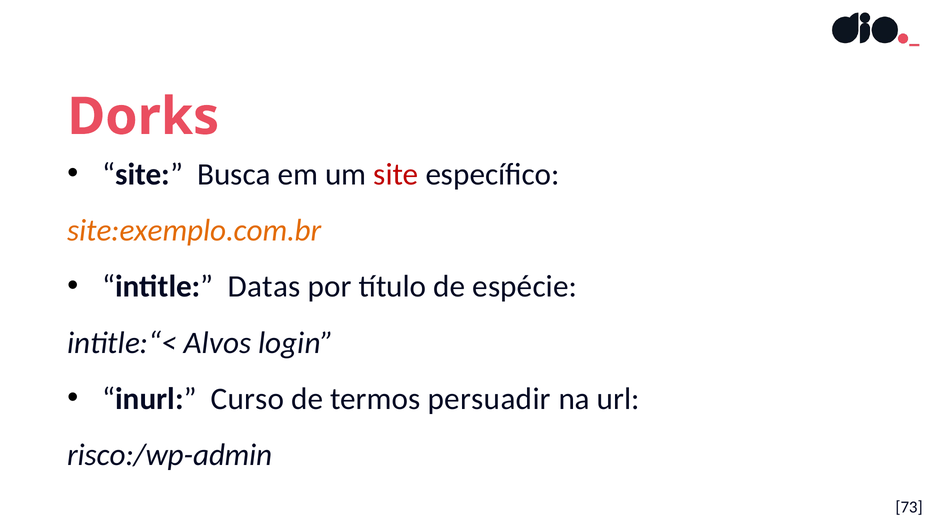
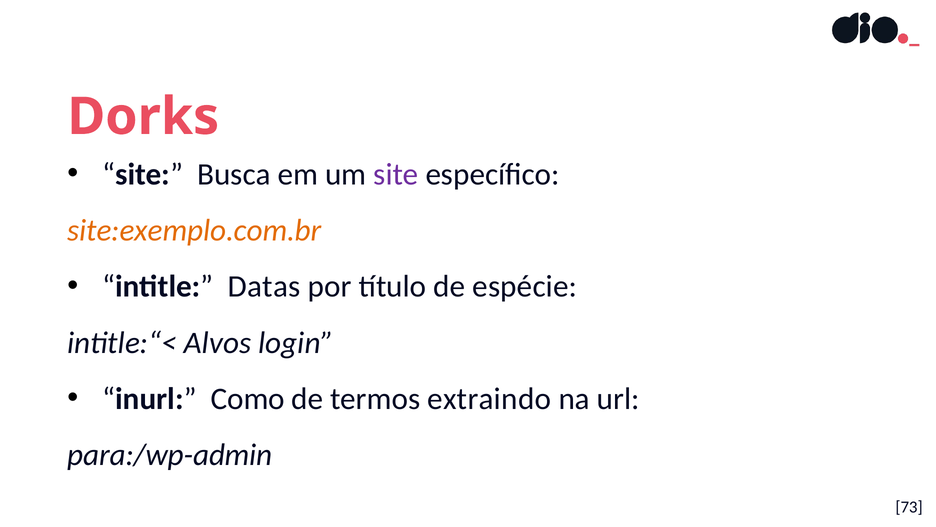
site colour: red -> purple (396, 174)
Curso: Curso -> Como (248, 398)
persuadir: persuadir -> extraindo (489, 398)
risco:/wp-admin: risco:/wp-admin -> para:/wp-admin (170, 454)
